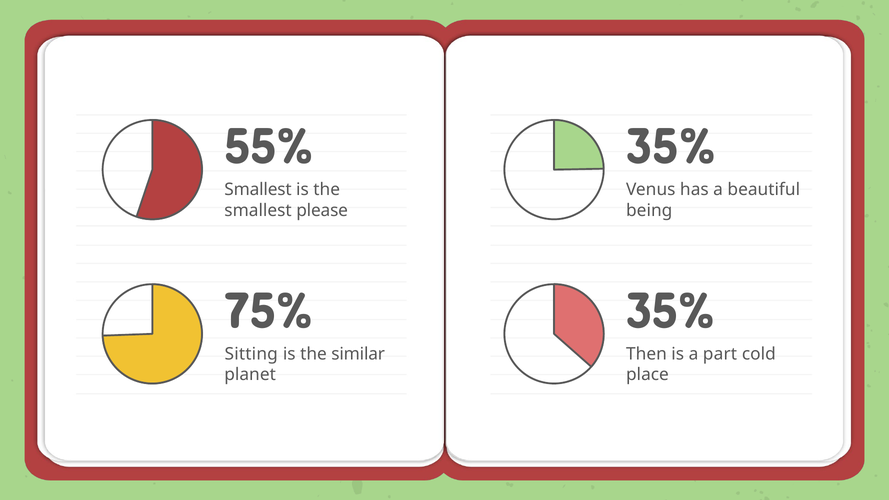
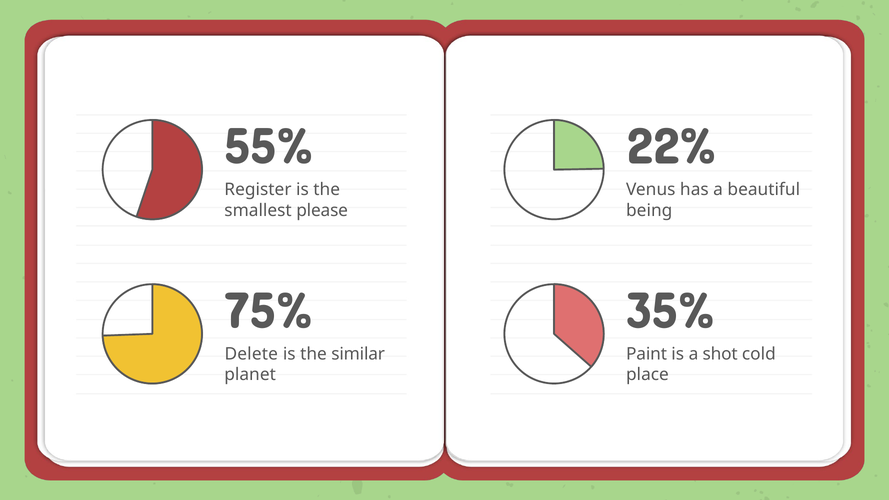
35%: 35% -> 22% (671, 147)
Smallest: Smallest -> Register (258, 190)
Sitting: Sitting -> Delete (251, 354)
Then: Then -> Paint (647, 354)
part: part -> shot (720, 354)
